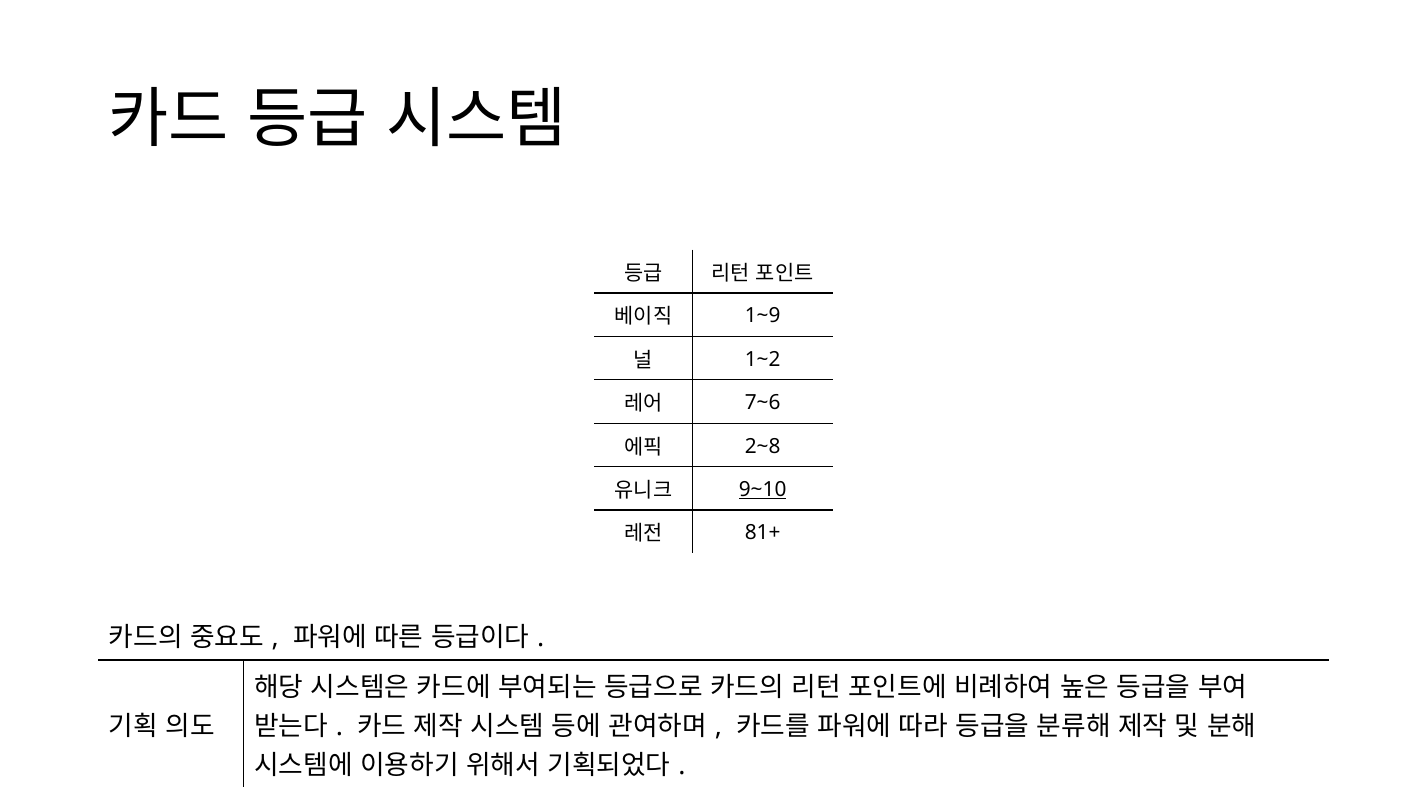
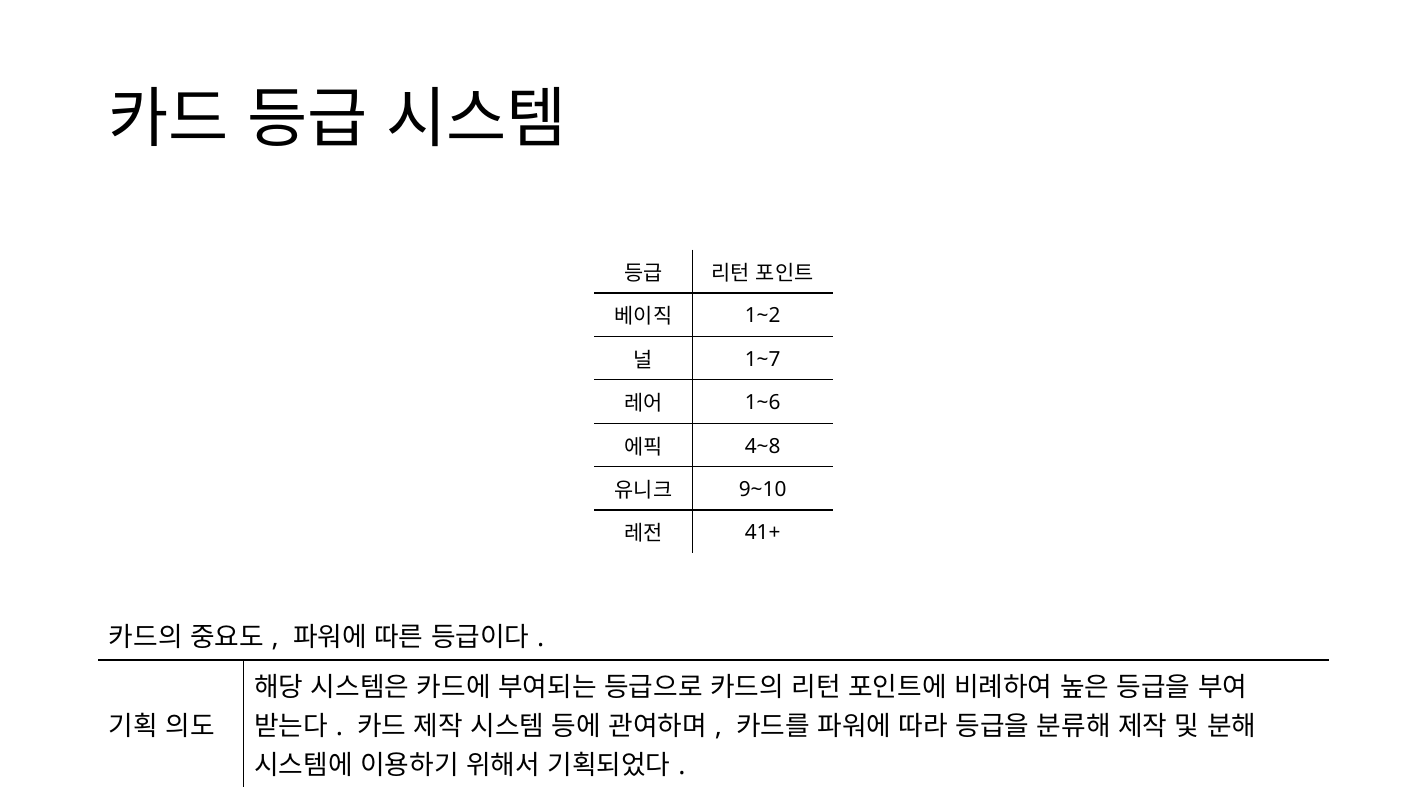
1~9: 1~9 -> 1~2 (763, 316)
1~2: 1~2 -> 1~7 (763, 359)
7~6: 7~6 -> 1~6 (763, 403)
2~8: 2~8 -> 4~8 (763, 446)
9~10 underline: present -> none (763, 489)
81+: 81+ -> 41+ (763, 533)
